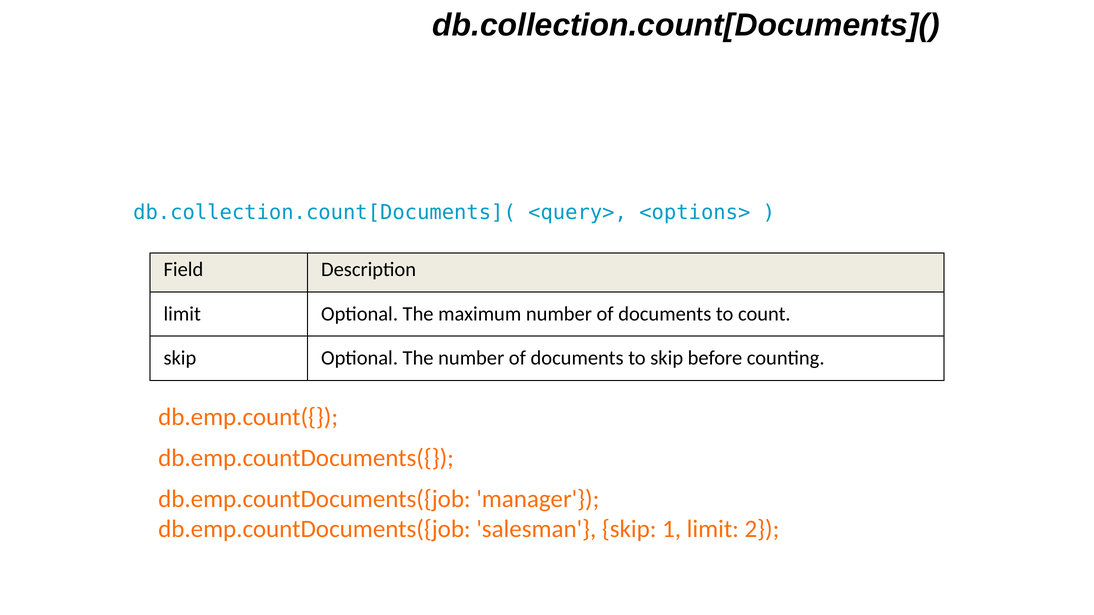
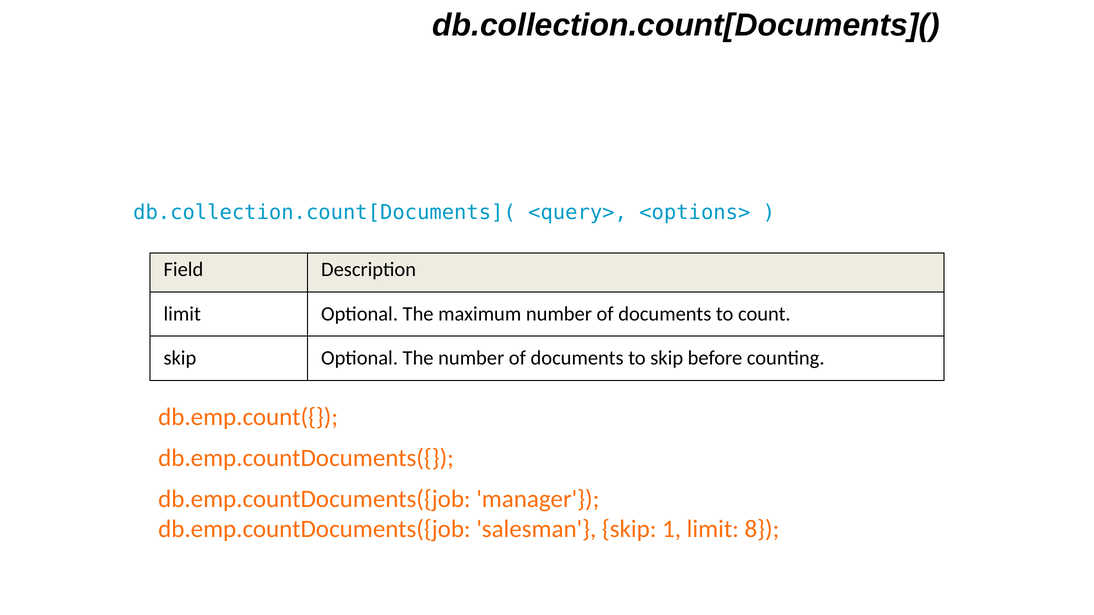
2: 2 -> 8 (762, 530)
